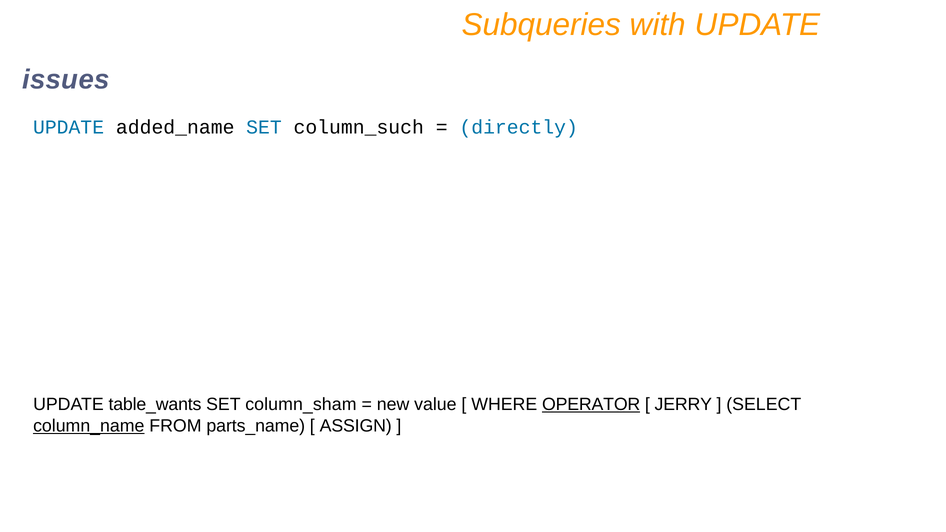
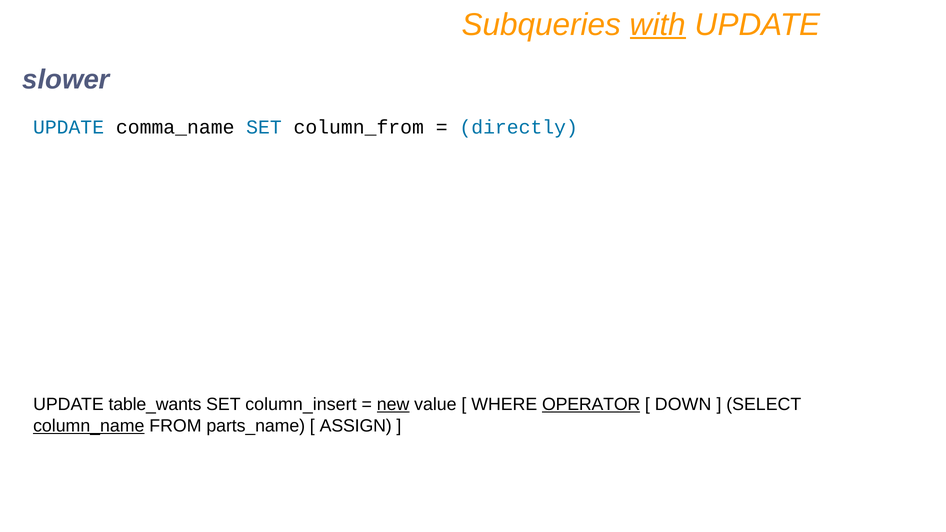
with underline: none -> present (658, 25)
issues: issues -> slower (66, 80)
added_name: added_name -> comma_name (175, 127)
column_such: column_such -> column_from (359, 127)
column_sham: column_sham -> column_insert (301, 405)
new underline: none -> present (393, 405)
JERRY: JERRY -> DOWN (683, 405)
